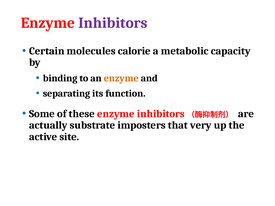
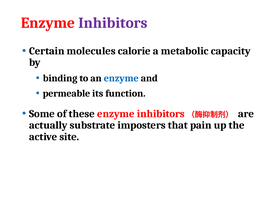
enzyme colour: orange -> blue (121, 78)
separating: separating -> permeable (66, 94)
very: very -> pain (201, 125)
